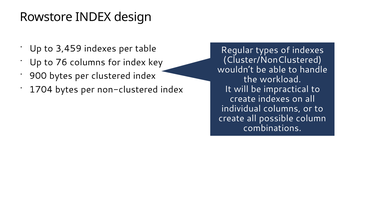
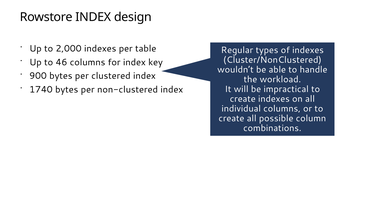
3,459: 3,459 -> 2,000 (69, 49)
76: 76 -> 46 (61, 62)
1704: 1704 -> 1740 (41, 90)
